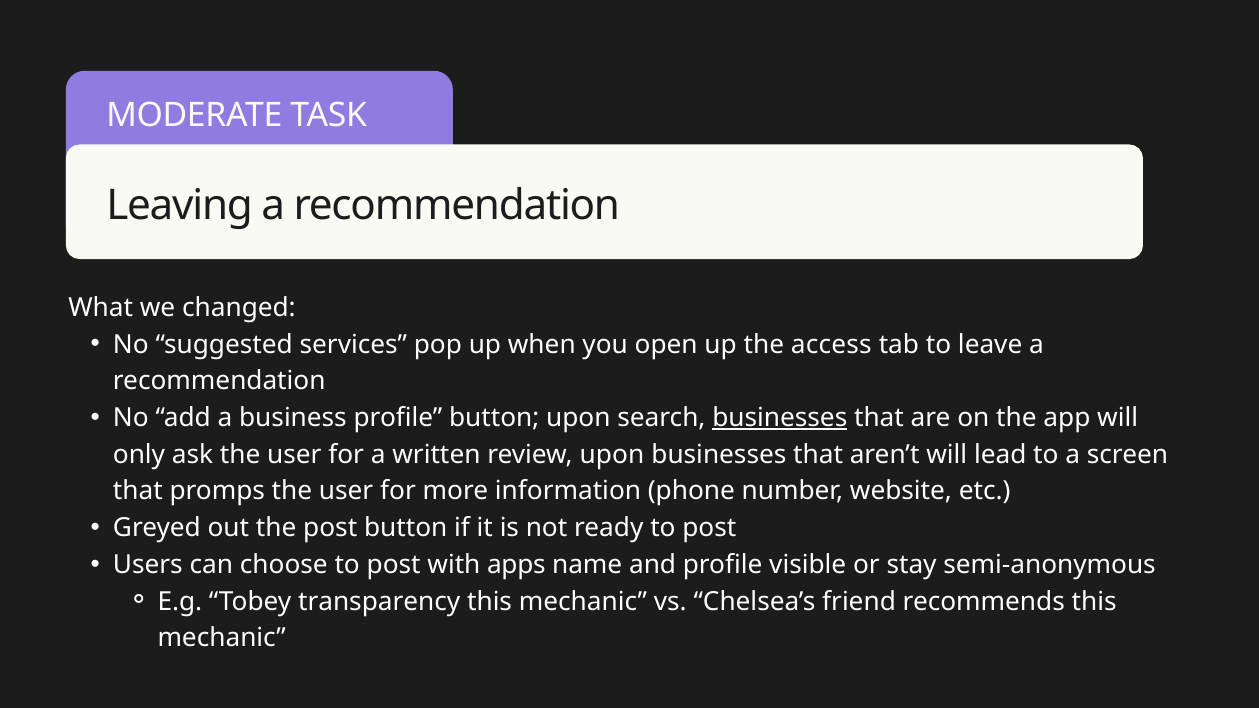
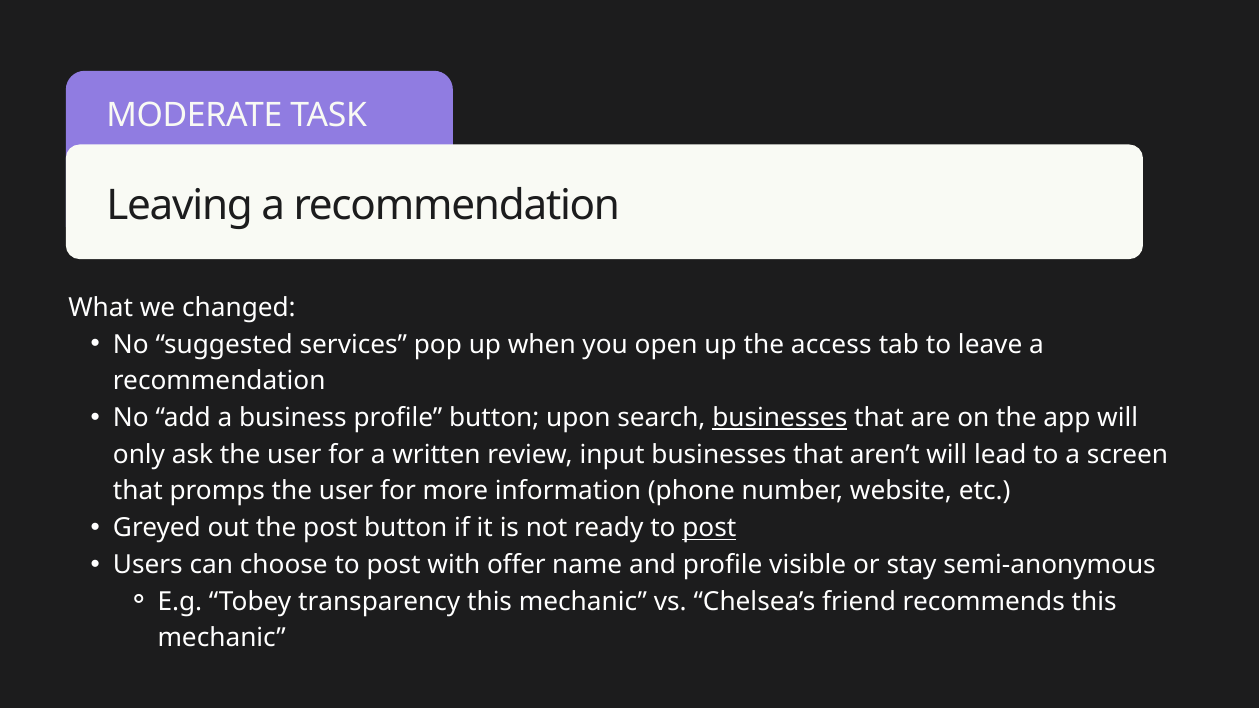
review upon: upon -> input (612, 455)
post underline: none -> present (709, 528)
apps: apps -> offer (516, 565)
